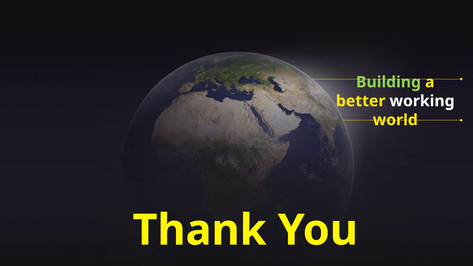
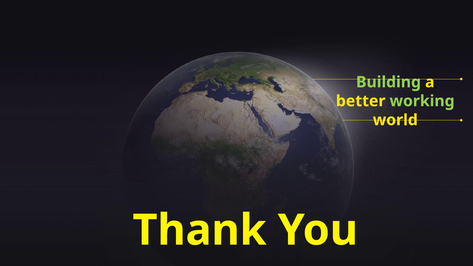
working colour: white -> light green (422, 101)
